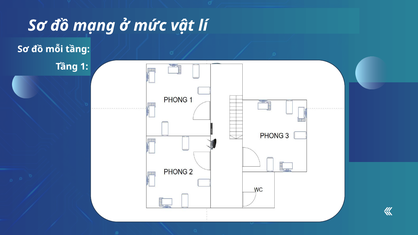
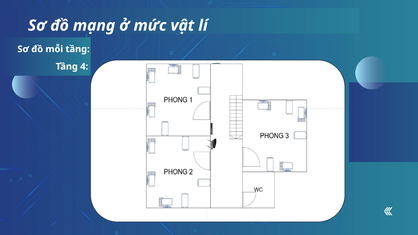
1: 1 -> 4 (84, 67)
